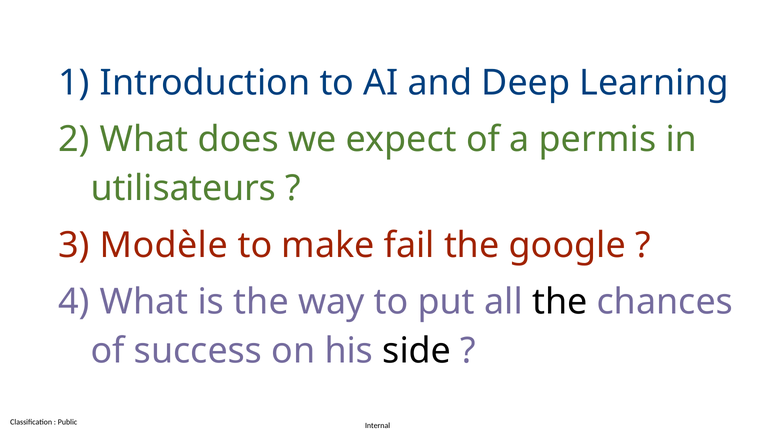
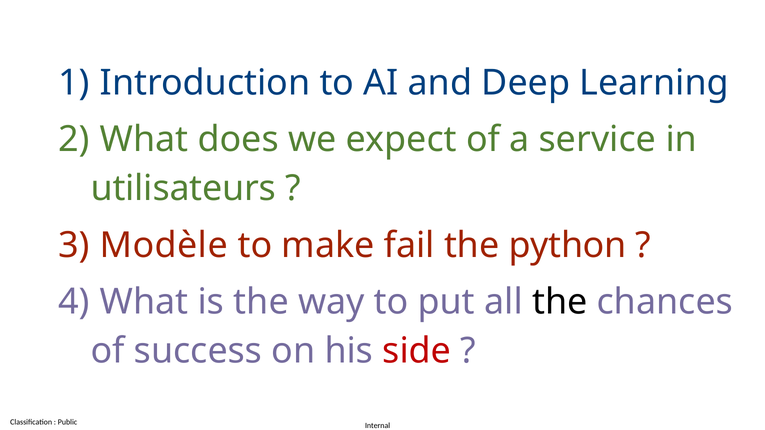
permis: permis -> service (597, 140)
google: google -> python (568, 245)
side colour: black -> red (417, 351)
